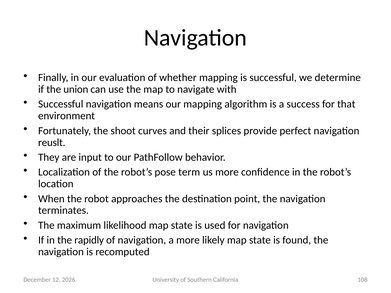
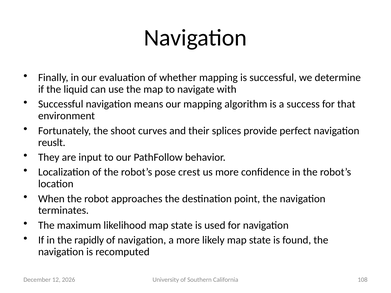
union: union -> liquid (76, 89)
term: term -> crest (189, 172)
